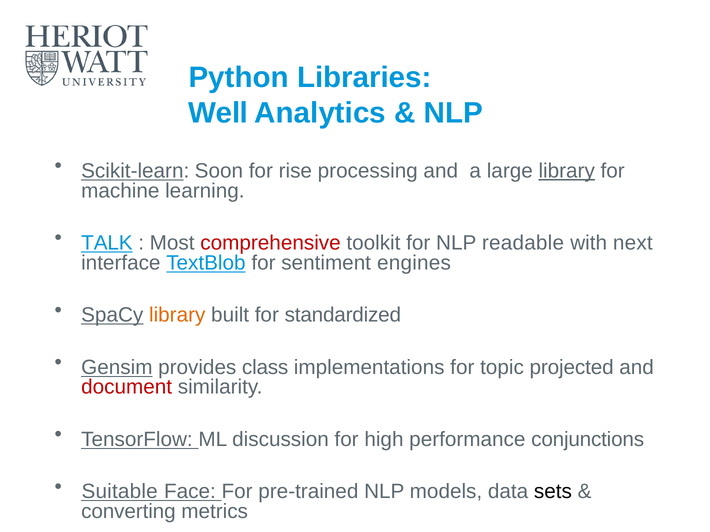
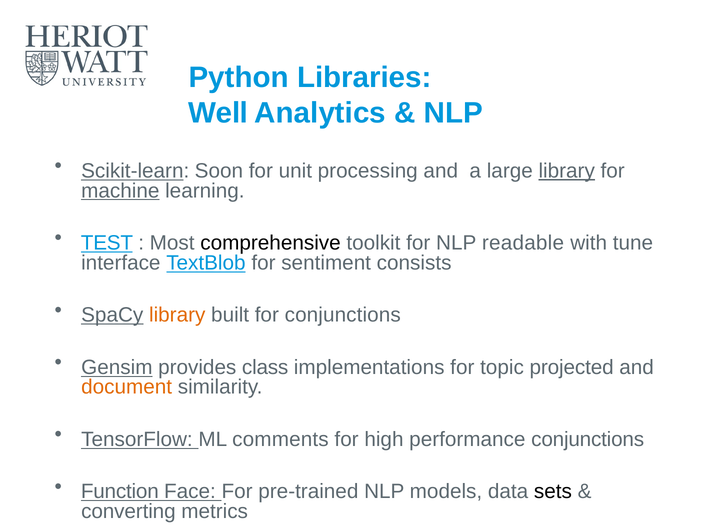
rise: rise -> unit (295, 171)
machine underline: none -> present (120, 191)
TALK: TALK -> TEST (107, 243)
comprehensive colour: red -> black (271, 243)
next: next -> tune (633, 243)
engines: engines -> consists (414, 263)
for standardized: standardized -> conjunctions (343, 315)
document colour: red -> orange (127, 387)
discussion: discussion -> comments (280, 440)
Suitable: Suitable -> Function (120, 492)
